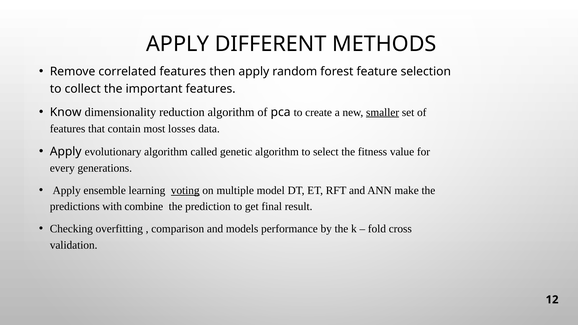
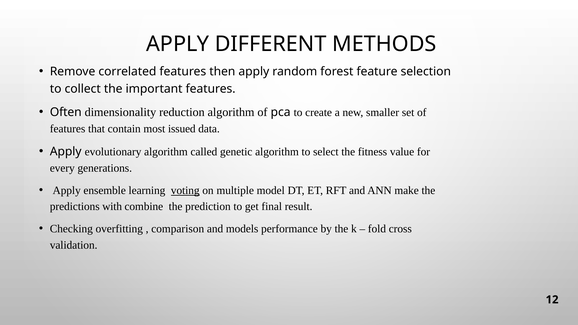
Know: Know -> Often (66, 112)
smaller underline: present -> none (383, 112)
losses: losses -> issued (182, 129)
